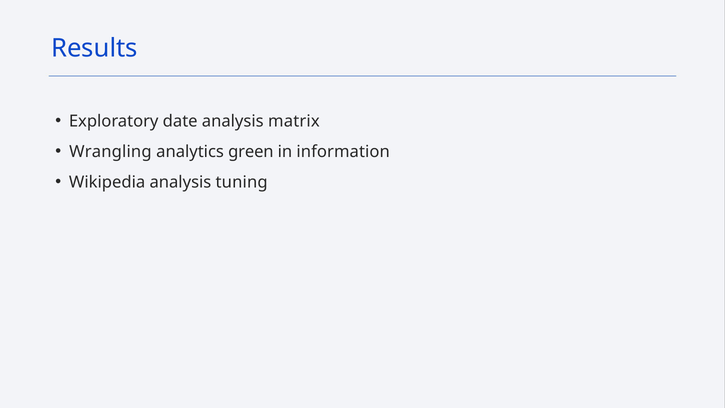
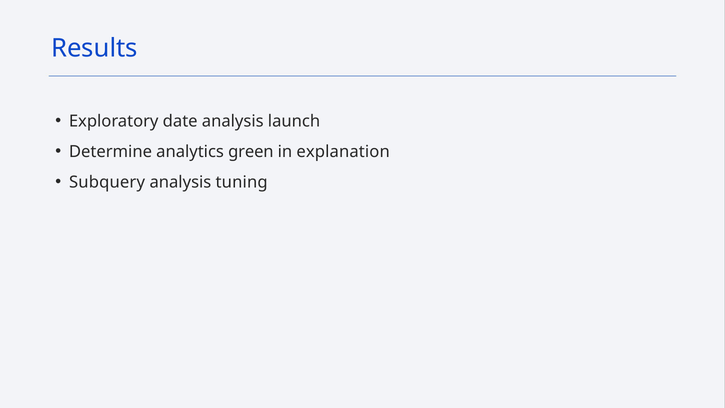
matrix: matrix -> launch (294, 121)
Wrangling: Wrangling -> Determine (110, 152)
information: information -> explanation (343, 152)
Wikipedia: Wikipedia -> Subquery (107, 182)
